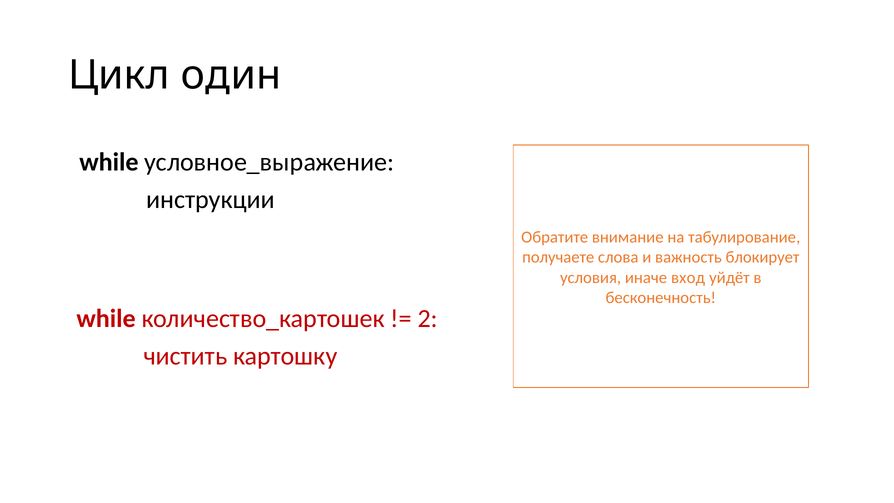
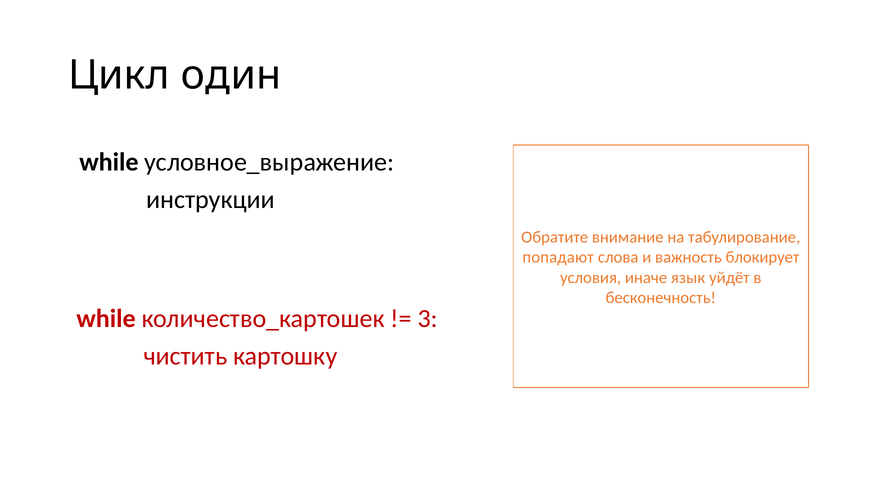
получаете: получаете -> попадают (558, 257)
вход: вход -> язык (688, 277)
2: 2 -> 3 (428, 319)
